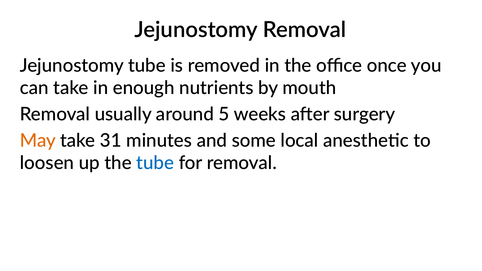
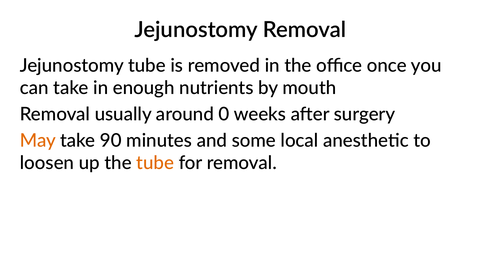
5: 5 -> 0 (224, 114)
31: 31 -> 90 (111, 141)
tube colour: blue -> orange (155, 163)
